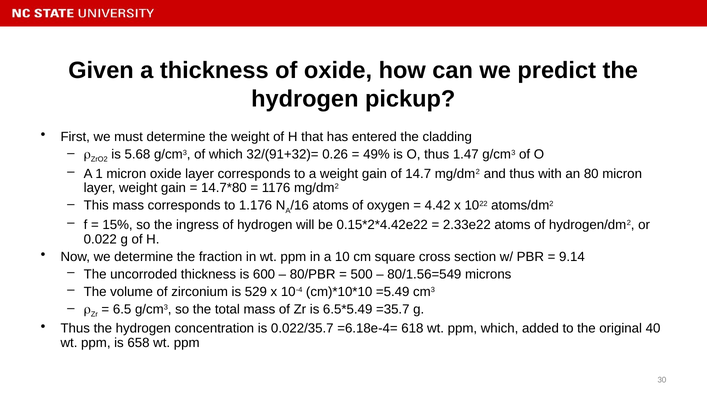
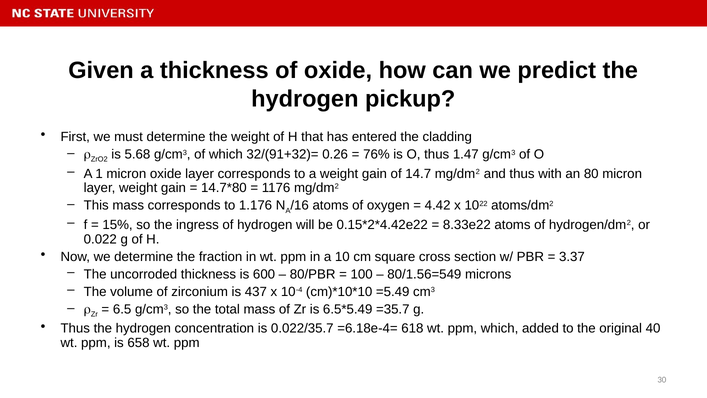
49%: 49% -> 76% (376, 154)
2.33e22: 2.33e22 -> 8.33e22 (467, 225)
9.14: 9.14 -> 3.37 (572, 256)
500: 500 -> 100 (362, 274)
529: 529 -> 437 (256, 291)
